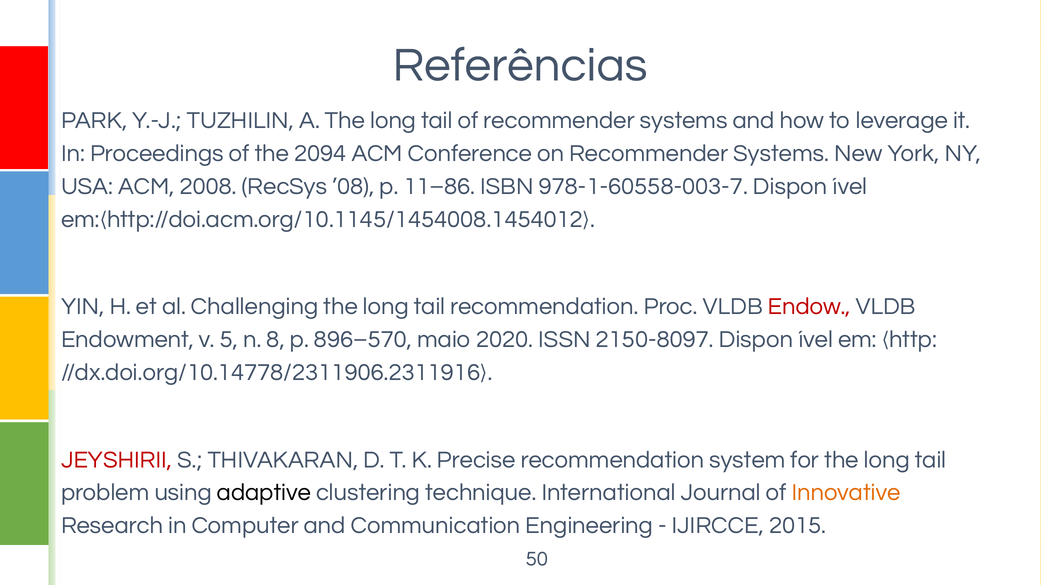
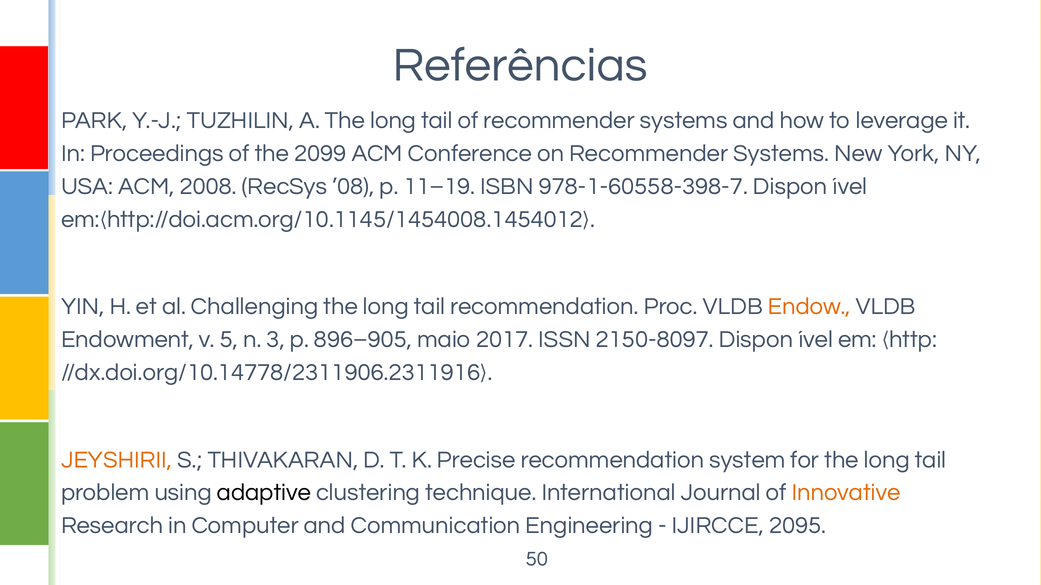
2094: 2094 -> 2099 (320, 154)
11–86: 11–86 -> 11–19 (439, 186)
978-1-60558-003-7: 978-1-60558-003-7 -> 978-1-60558-398-7 (643, 186)
Endow colour: red -> orange (809, 307)
8: 8 -> 3 (276, 340)
896–570: 896–570 -> 896–905 (363, 340)
2020: 2020 -> 2017 (505, 340)
JEYSHIRII colour: red -> orange (117, 460)
2015: 2015 -> 2095 (798, 526)
